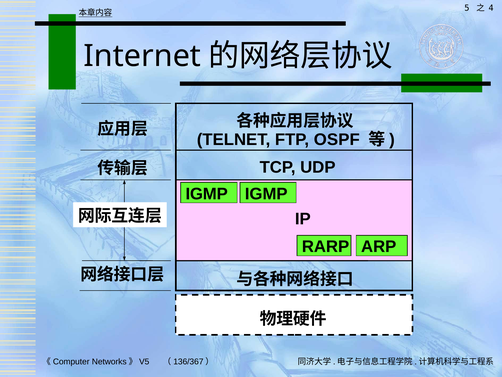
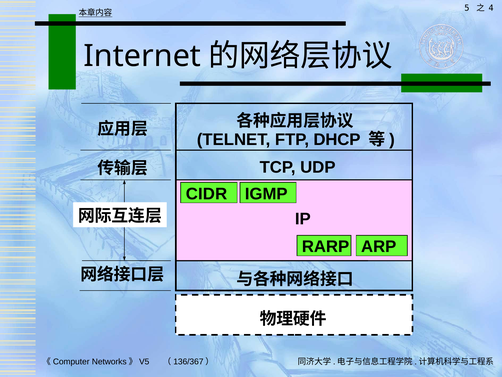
OSPF: OSPF -> DHCP (337, 139)
IGMP: IGMP -> CIDR (206, 194)
